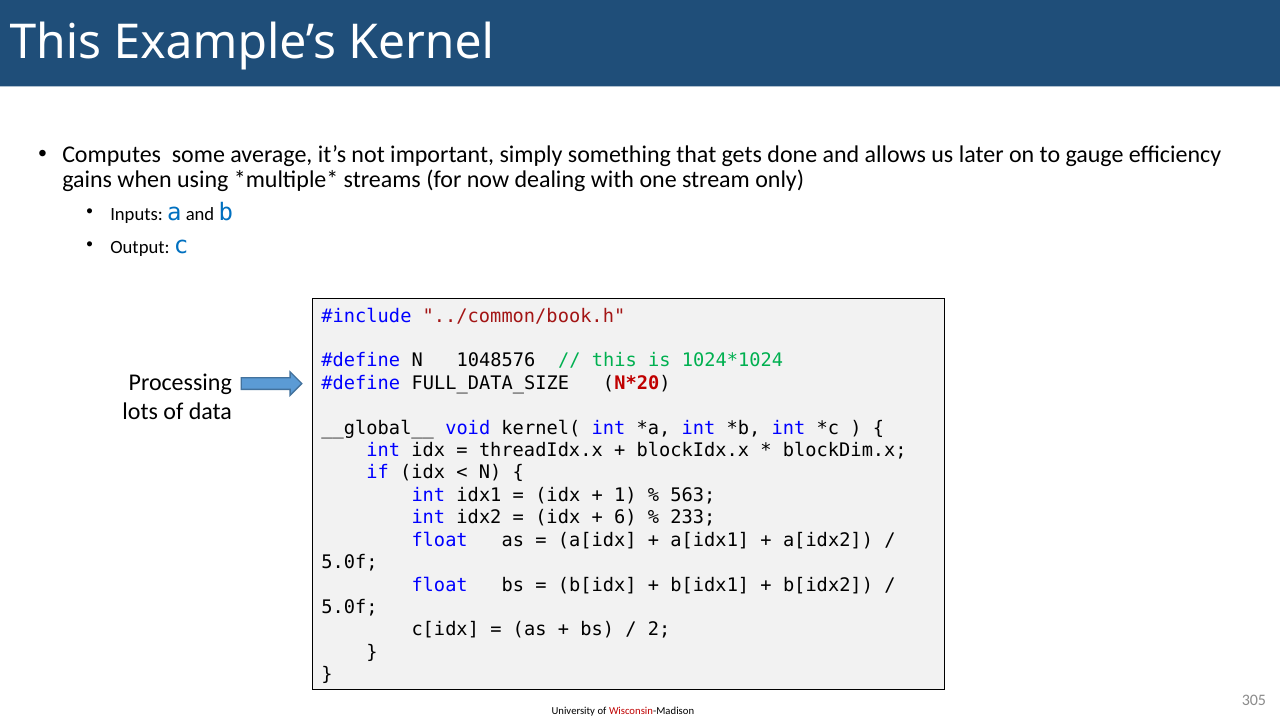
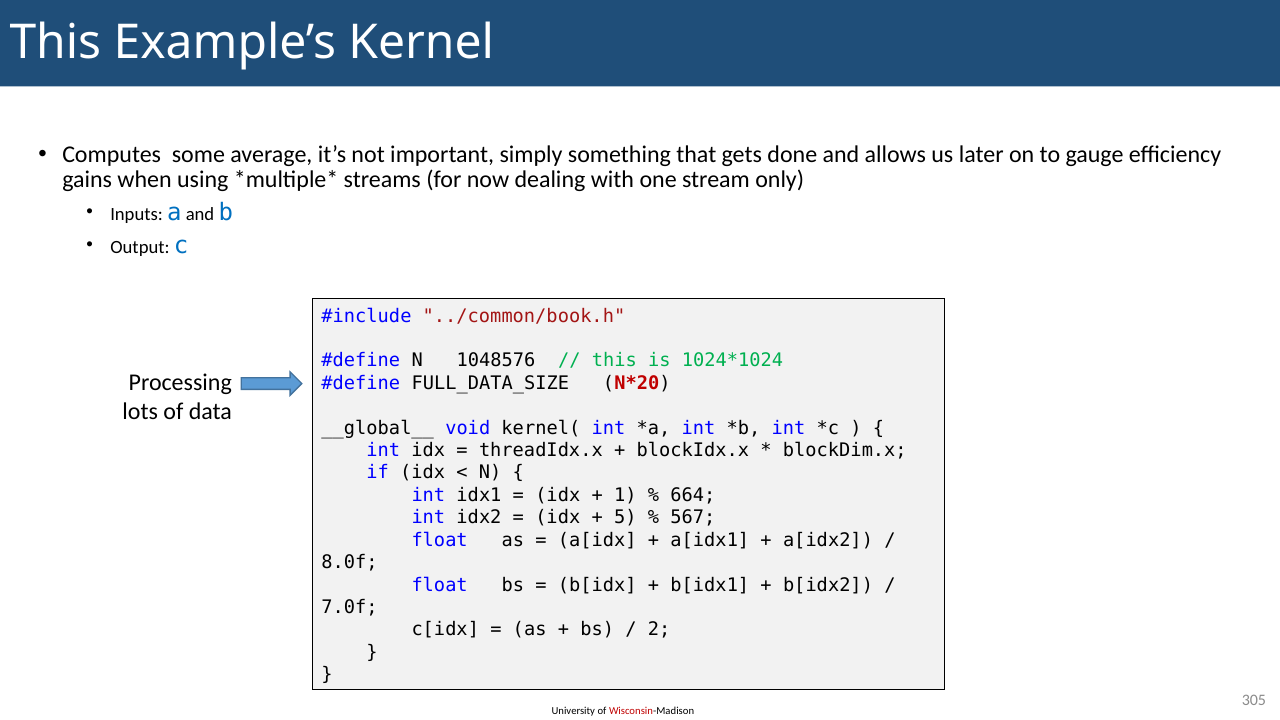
563: 563 -> 664 (693, 495)
6: 6 -> 5 (625, 518)
233: 233 -> 567 (693, 518)
5.0f: 5.0f -> 8.0f (350, 562)
5.0f: 5.0f -> 7.0f (350, 607)
